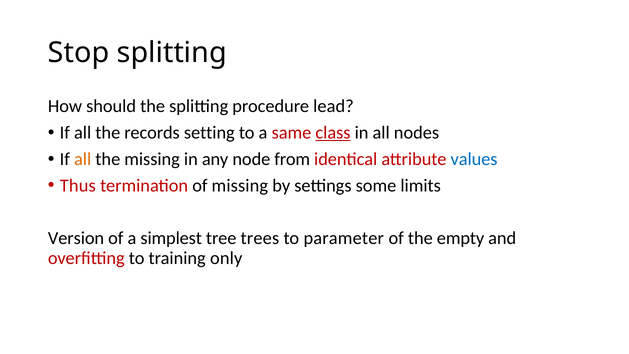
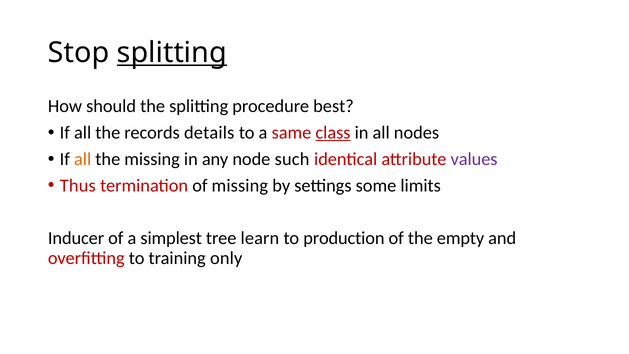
splitting underline: none -> present (172, 53)
lead: lead -> best (334, 106)
setting: setting -> details (209, 133)
from: from -> such (292, 159)
values colour: blue -> purple (474, 159)
Version: Version -> Inducer (76, 238)
trees: trees -> learn (260, 238)
parameter: parameter -> production (344, 238)
